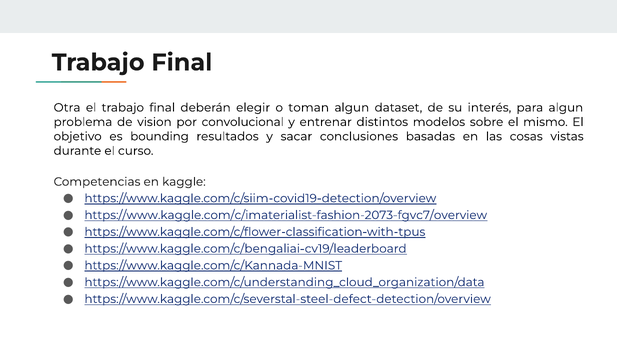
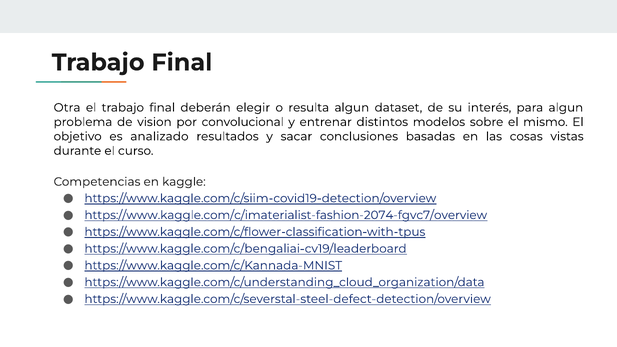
toman: toman -> resulta (309, 108)
bounding: bounding -> analizado (159, 136)
https://www.kaggle.com/c/imaterialist-fashion-2073-fgvc7/overview: https://www.kaggle.com/c/imaterialist-fashion-2073-fgvc7/overview -> https://www.kaggle.com/c/imaterialist-fashion-2074-fgvc7/overview (286, 215)
